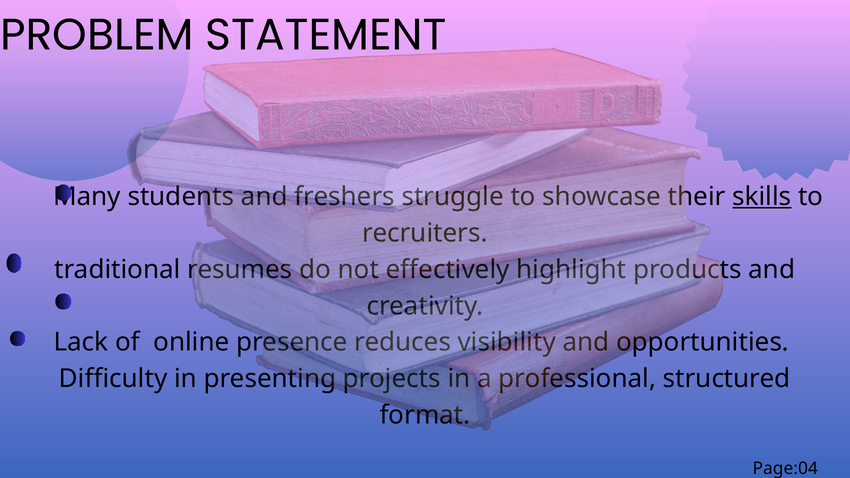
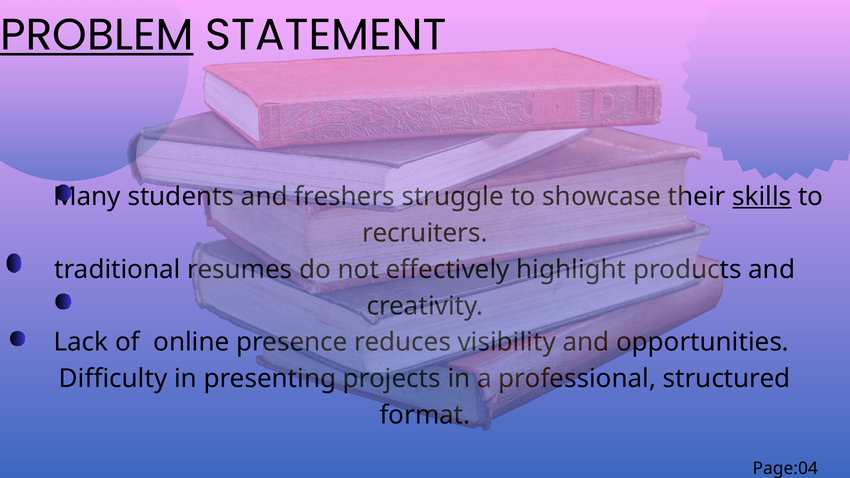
PROBLEM underline: none -> present (97, 35)
